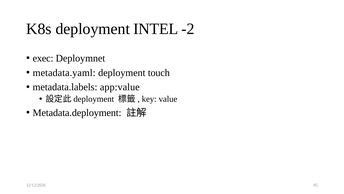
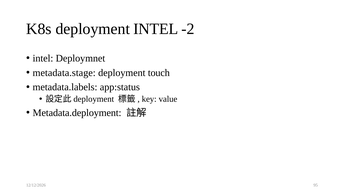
exec: exec -> intel (43, 58)
metadata.yaml: metadata.yaml -> metadata.stage (64, 73)
app:value: app:value -> app:status (120, 87)
